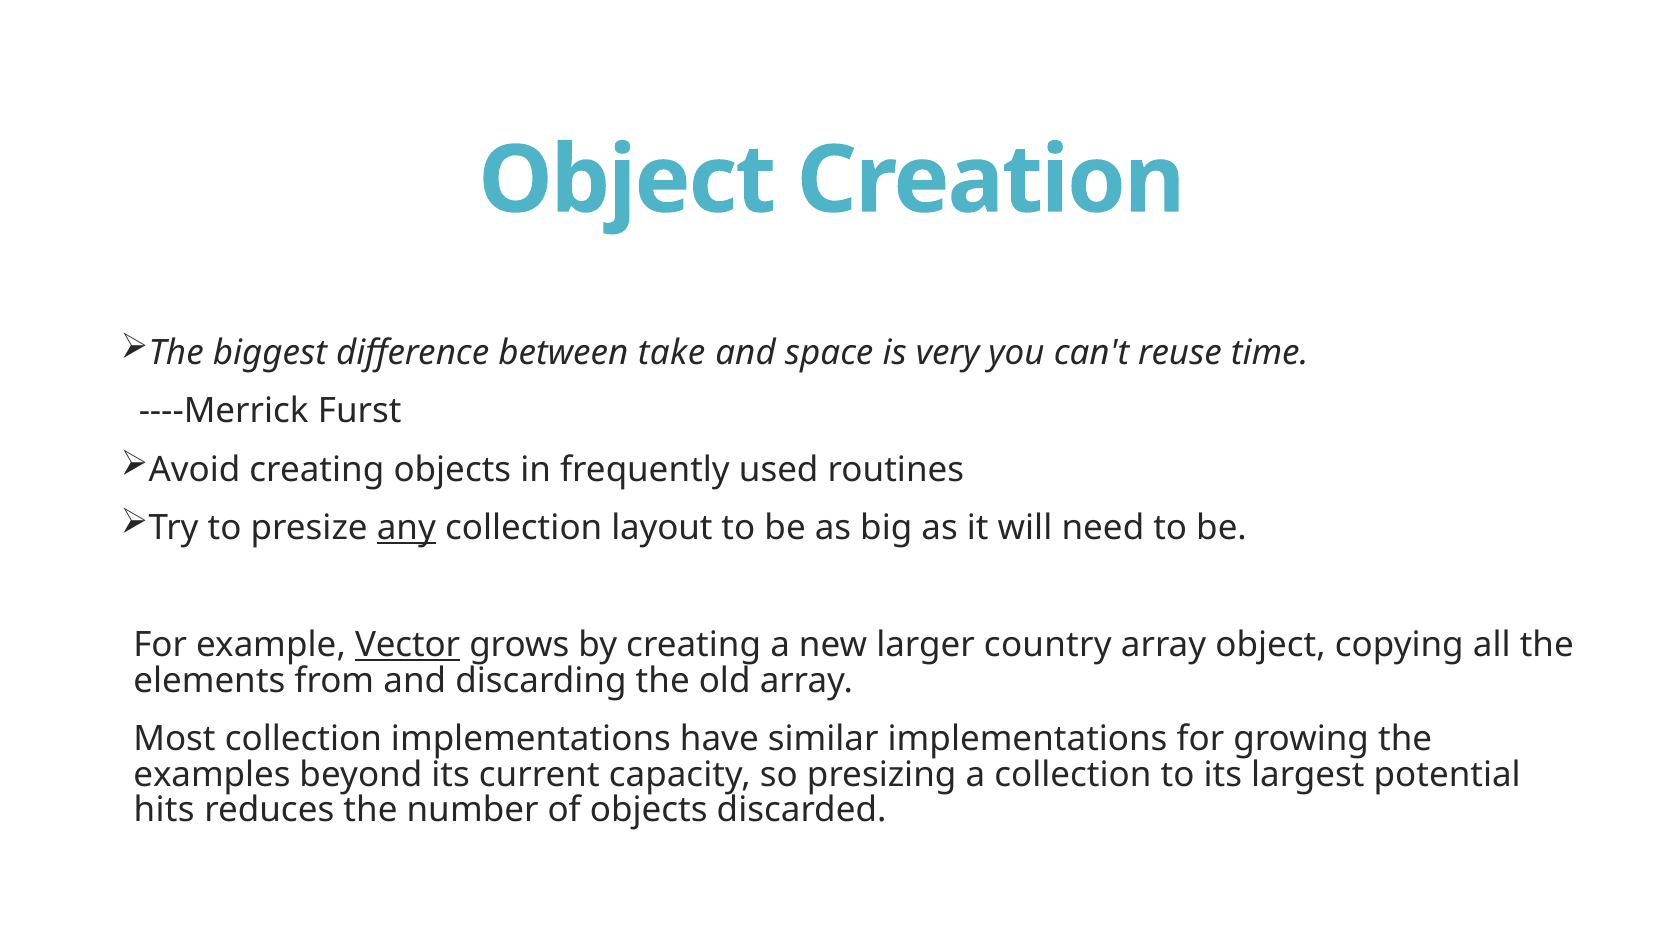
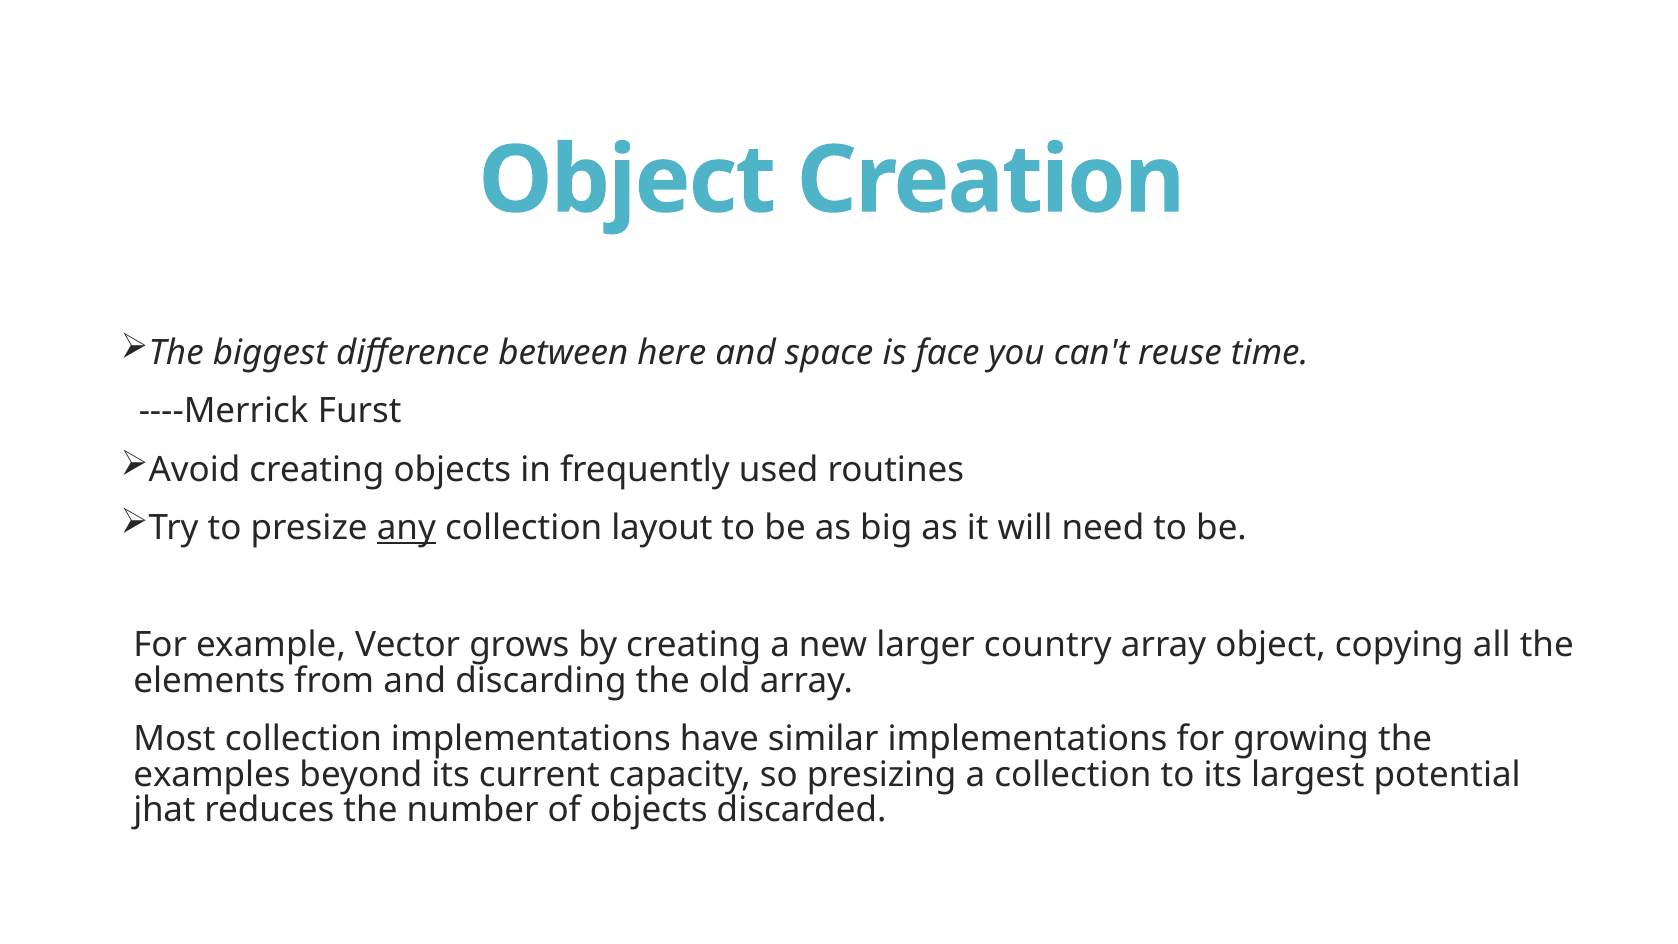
take: take -> here (672, 353)
very: very -> face (948, 353)
Vector underline: present -> none (408, 645)
hits: hits -> jhat (164, 810)
